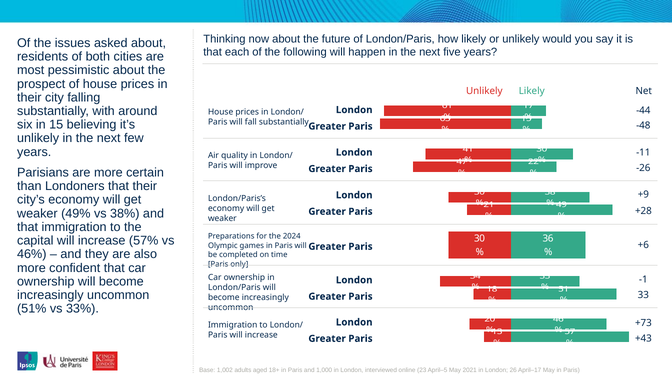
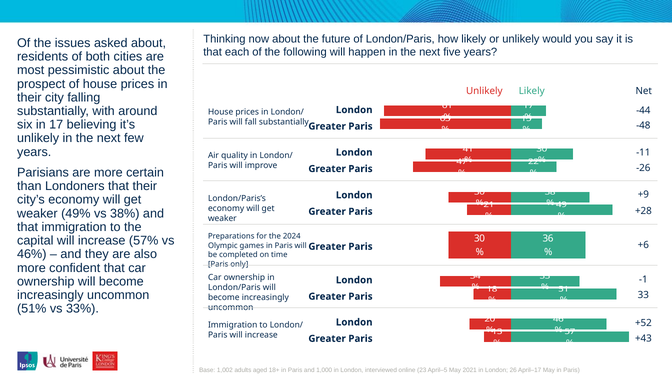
in 15: 15 -> 17 (56, 125)
+73: +73 -> +52 (643, 323)
